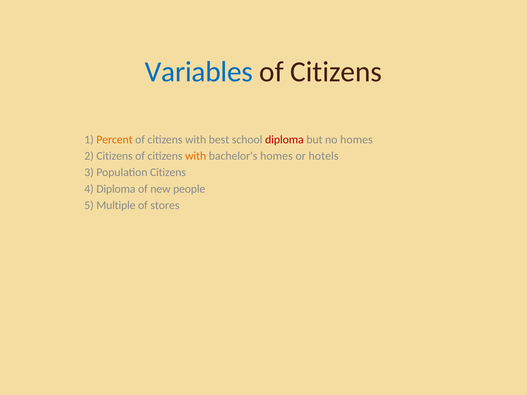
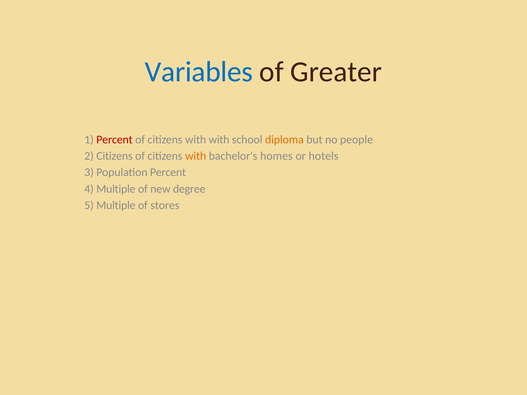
Citizens: Citizens -> Greater (336, 72)
Percent colour: orange -> red (114, 140)
with best: best -> with (219, 140)
diploma colour: red -> orange (284, 140)
no homes: homes -> people (357, 140)
Population Citizens: Citizens -> Percent (168, 173)
4 Diploma: Diploma -> Multiple (116, 189)
people: people -> degree (189, 189)
